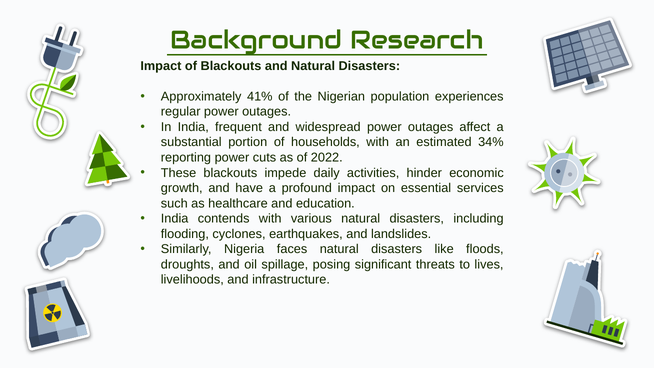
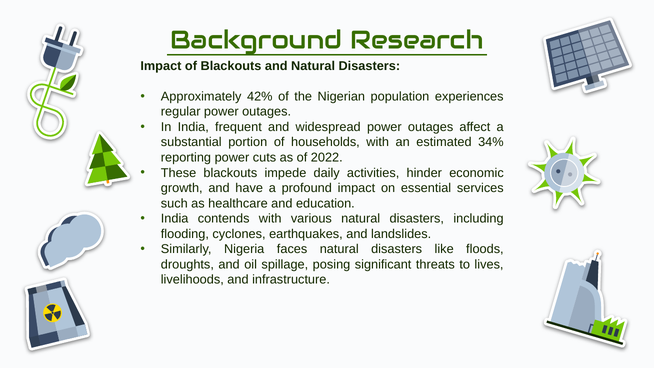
41%: 41% -> 42% (260, 96)
